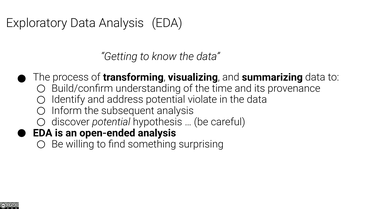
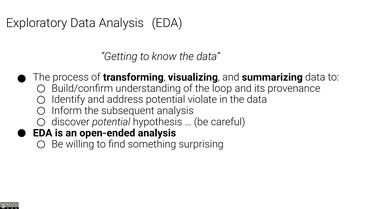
time: time -> loop (222, 89)
